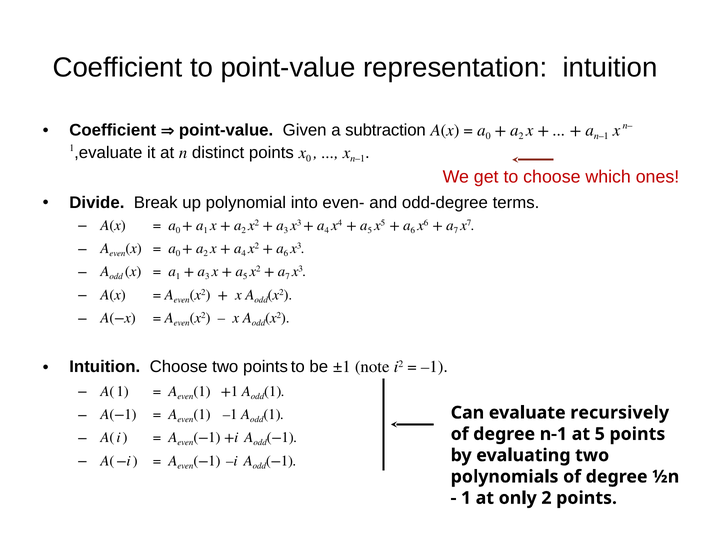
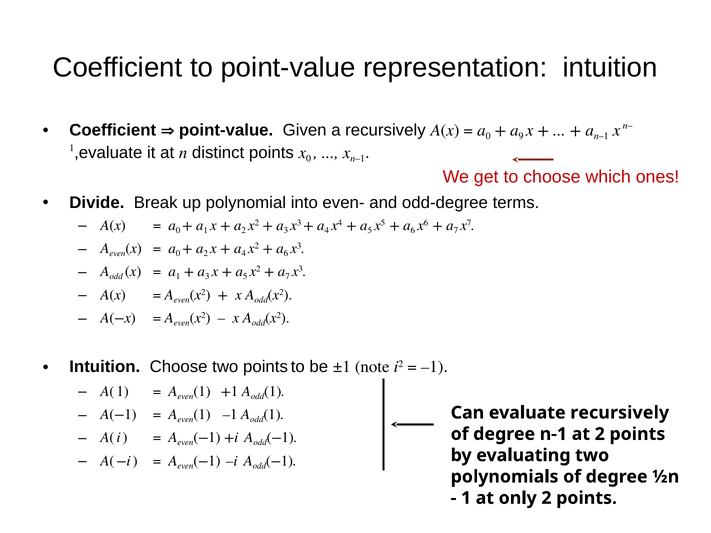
a subtraction: subtraction -> recursively (385, 130)
2: 2 -> 9 (521, 136)
at 5: 5 -> 2 (600, 434)
